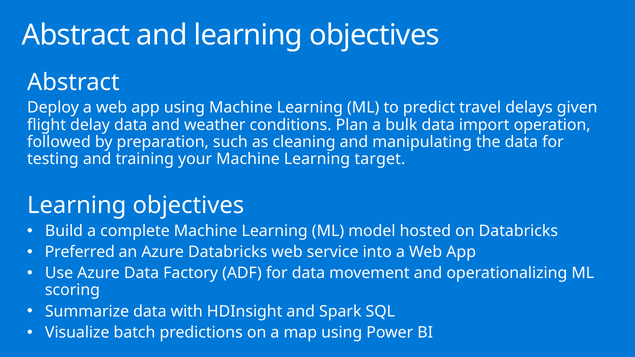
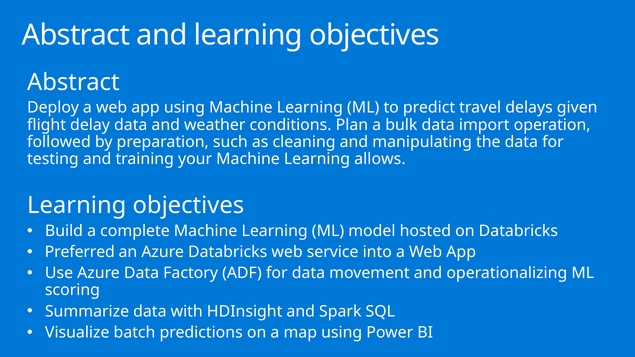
target: target -> allows (380, 159)
